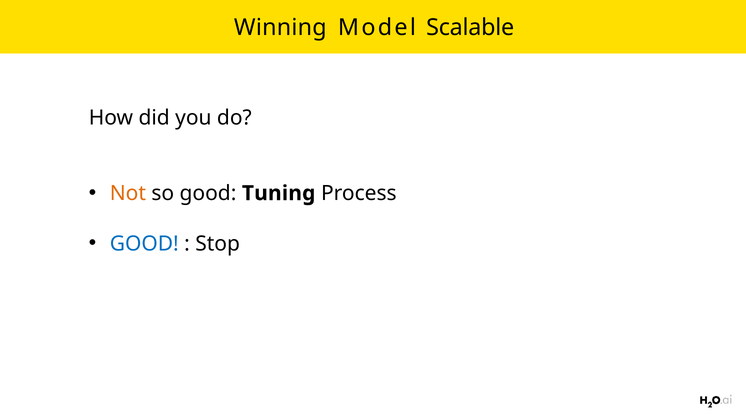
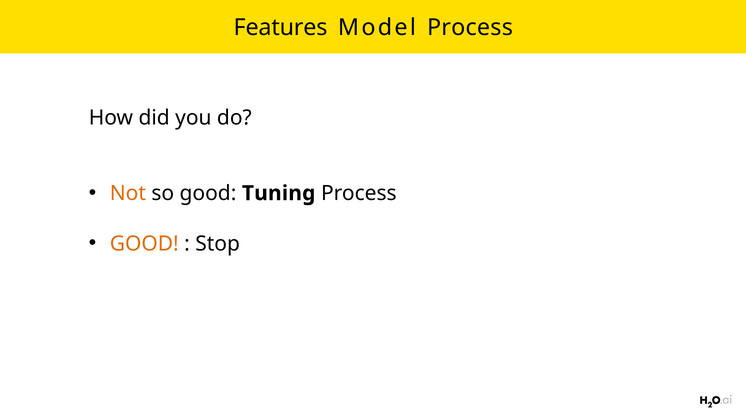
Winning: Winning -> Features (281, 28)
Model Scalable: Scalable -> Process (470, 28)
GOOD colour: blue -> orange (144, 243)
